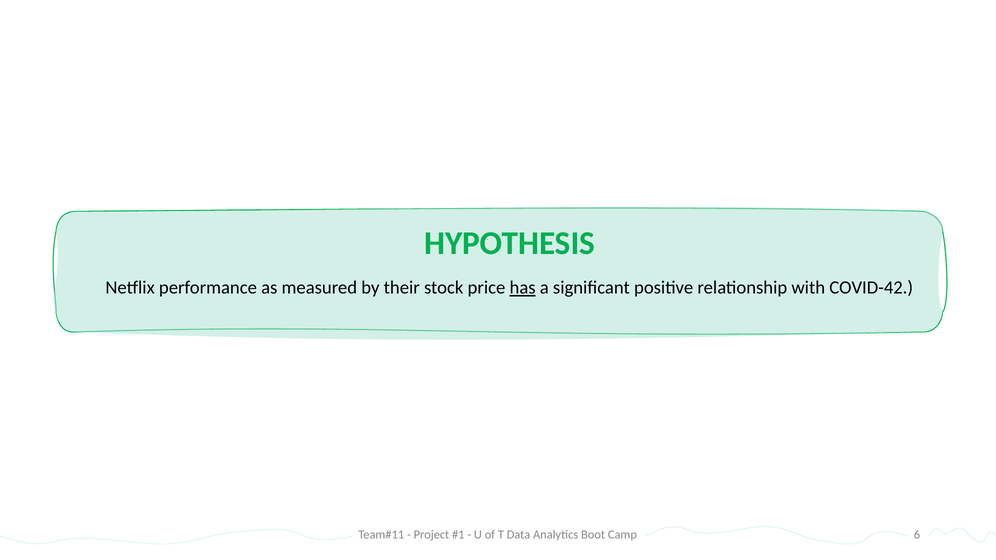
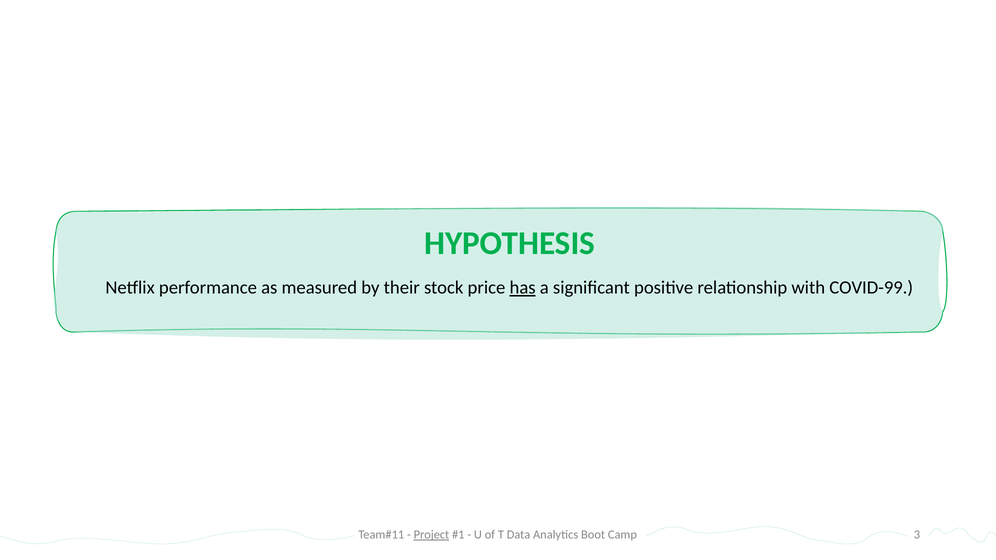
COVID-42: COVID-42 -> COVID-99 (871, 288)
Project underline: none -> present (431, 535)
6: 6 -> 3 (917, 535)
